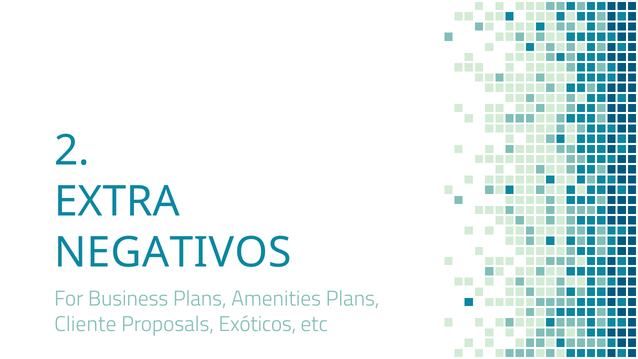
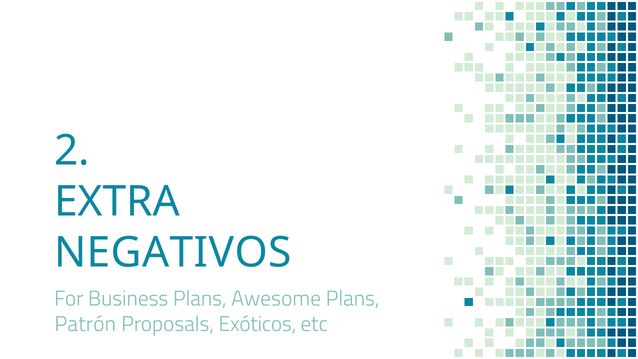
Amenities: Amenities -> Awesome (276, 299)
Cliente: Cliente -> Patrón (85, 324)
